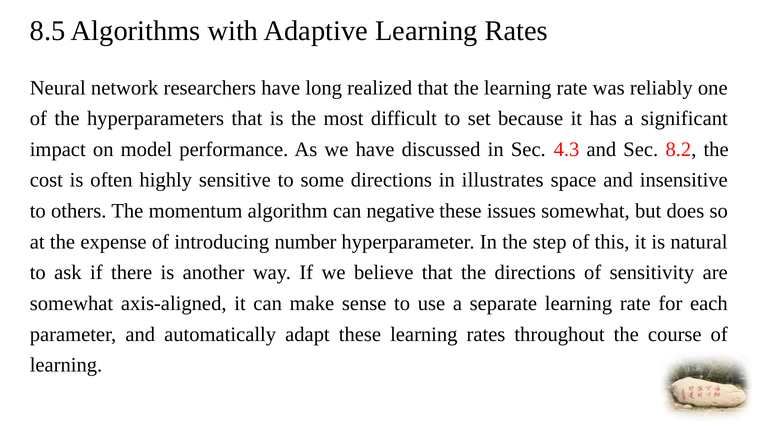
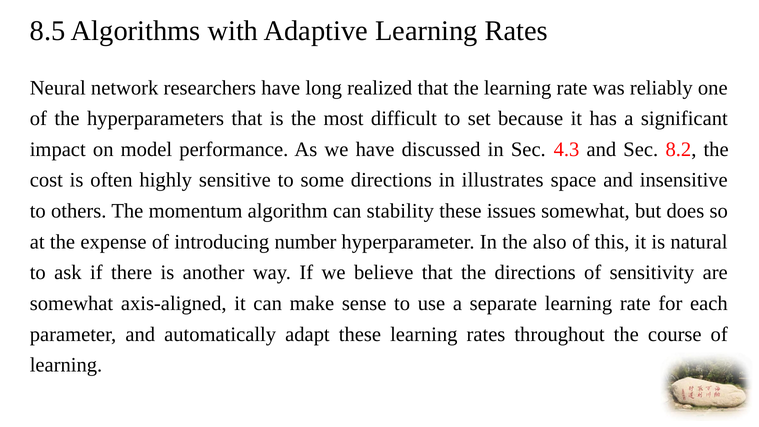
negative: negative -> stability (400, 211)
step: step -> also (550, 242)
